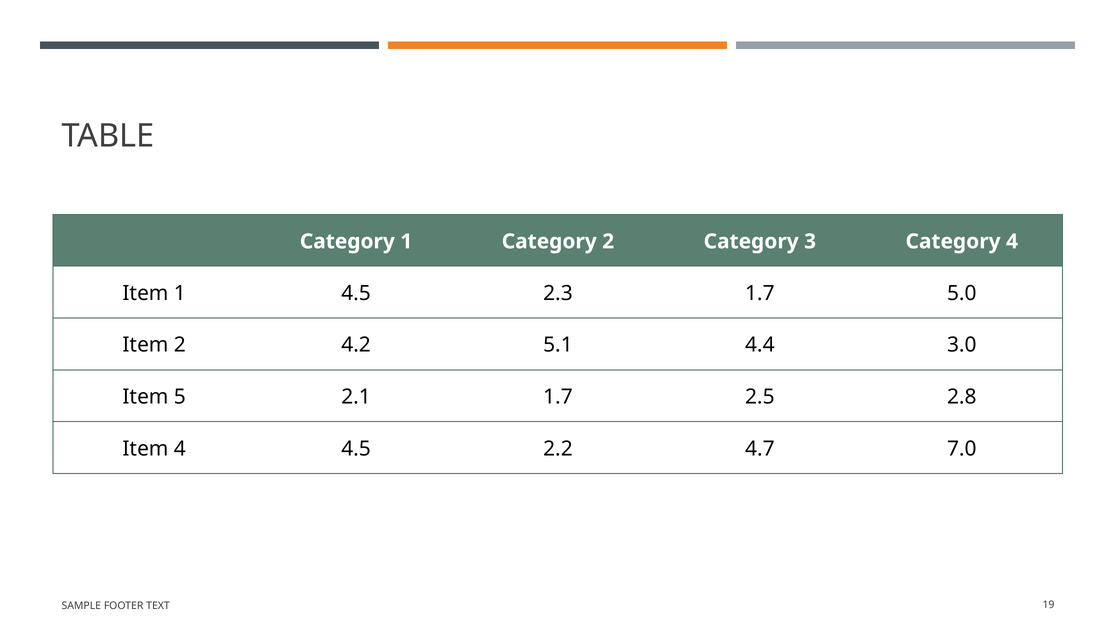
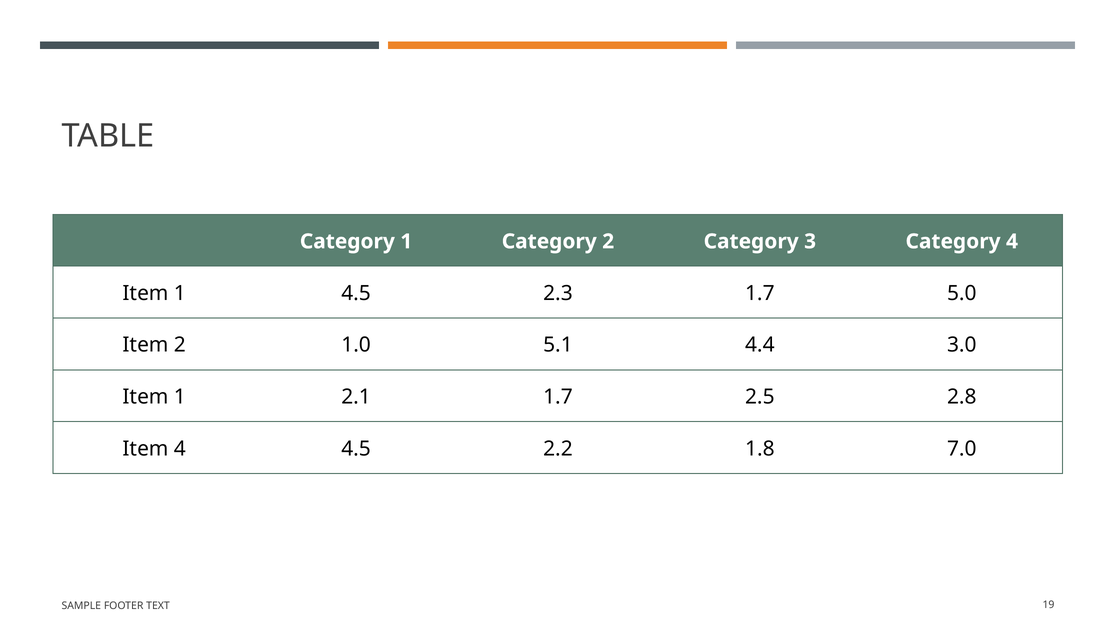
4.2: 4.2 -> 1.0 (356, 345)
5: 5 -> 1 (180, 397)
4.7: 4.7 -> 1.8 (760, 448)
